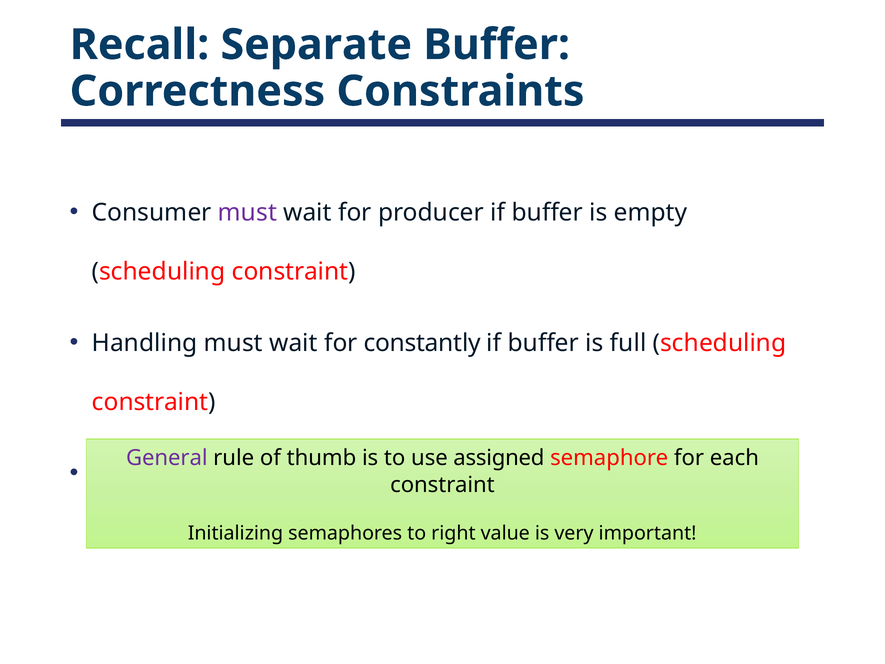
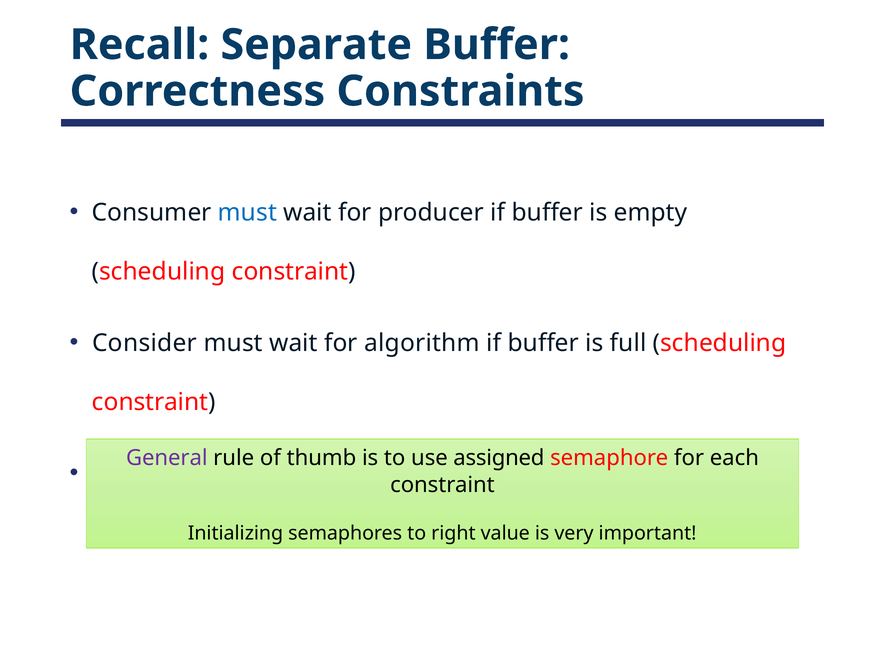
must colour: purple -> blue (247, 213)
Handling: Handling -> Consider (144, 343)
constantly: constantly -> algorithm (422, 343)
